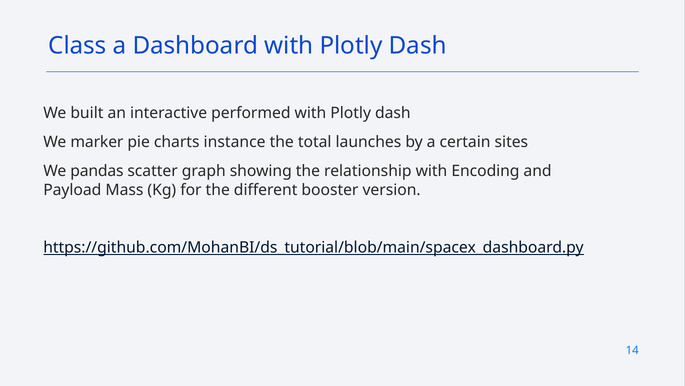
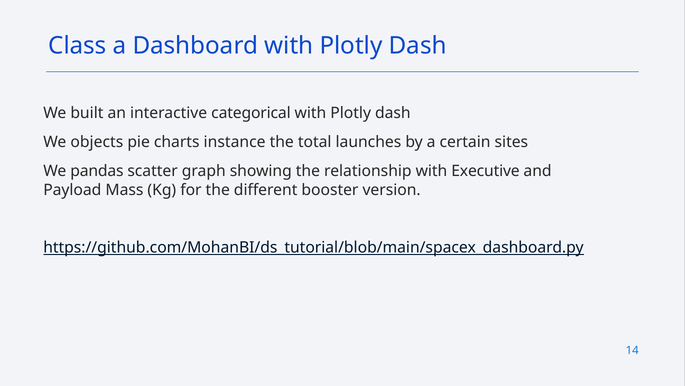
performed: performed -> categorical (251, 113)
marker: marker -> objects (97, 142)
Encoding: Encoding -> Executive (486, 171)
